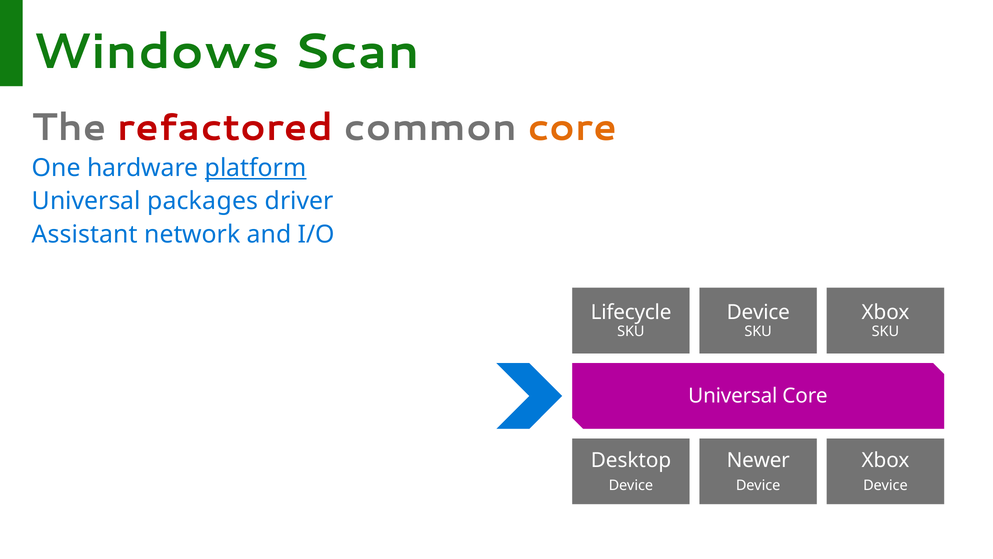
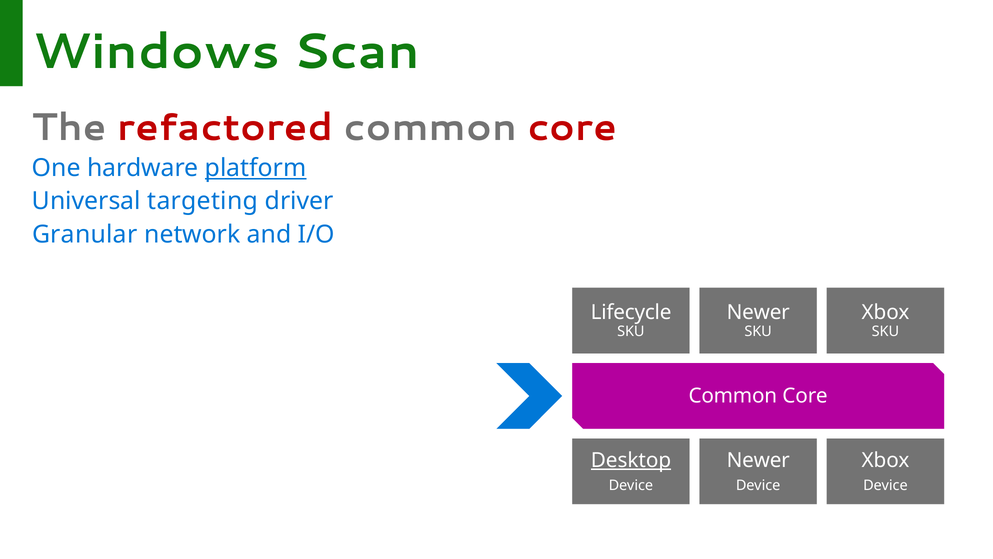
core colour: orange -> red (572, 127)
packages: packages -> targeting (203, 201)
Assistant: Assistant -> Granular (85, 234)
Device: Device -> Newer (758, 312)
Universal: Universal -> Common (733, 395)
Desktop underline: none -> present (631, 460)
